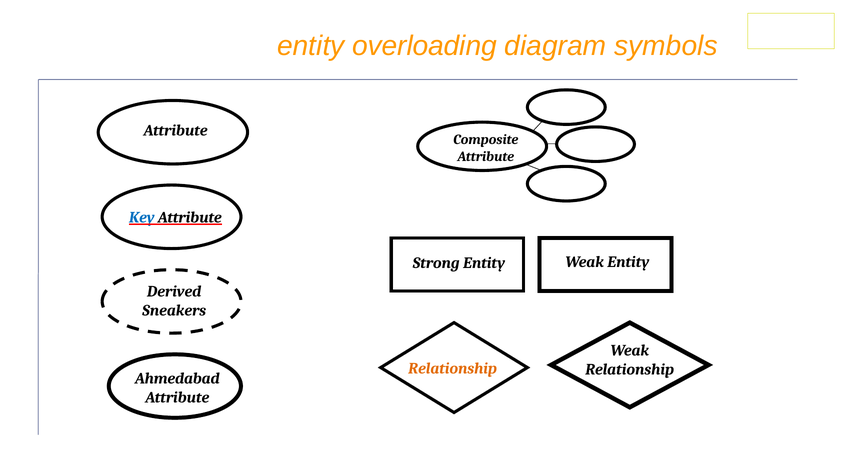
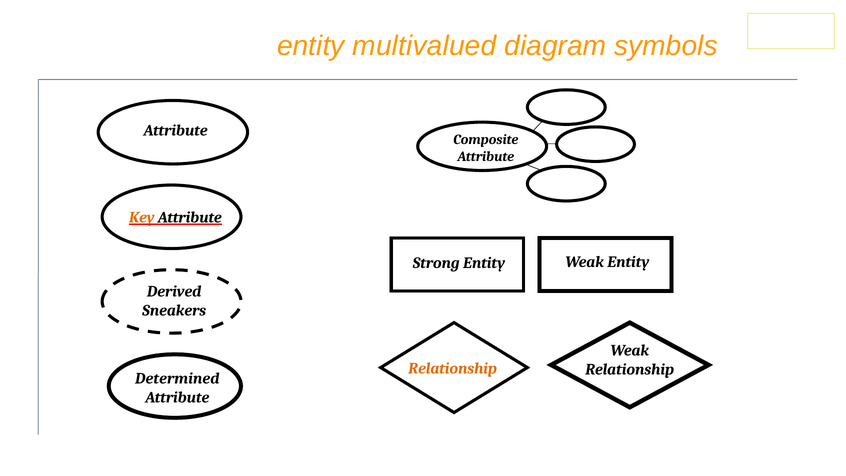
overloading: overloading -> multivalued (424, 46)
Key colour: blue -> orange (142, 218)
Ahmedabad: Ahmedabad -> Determined (177, 378)
